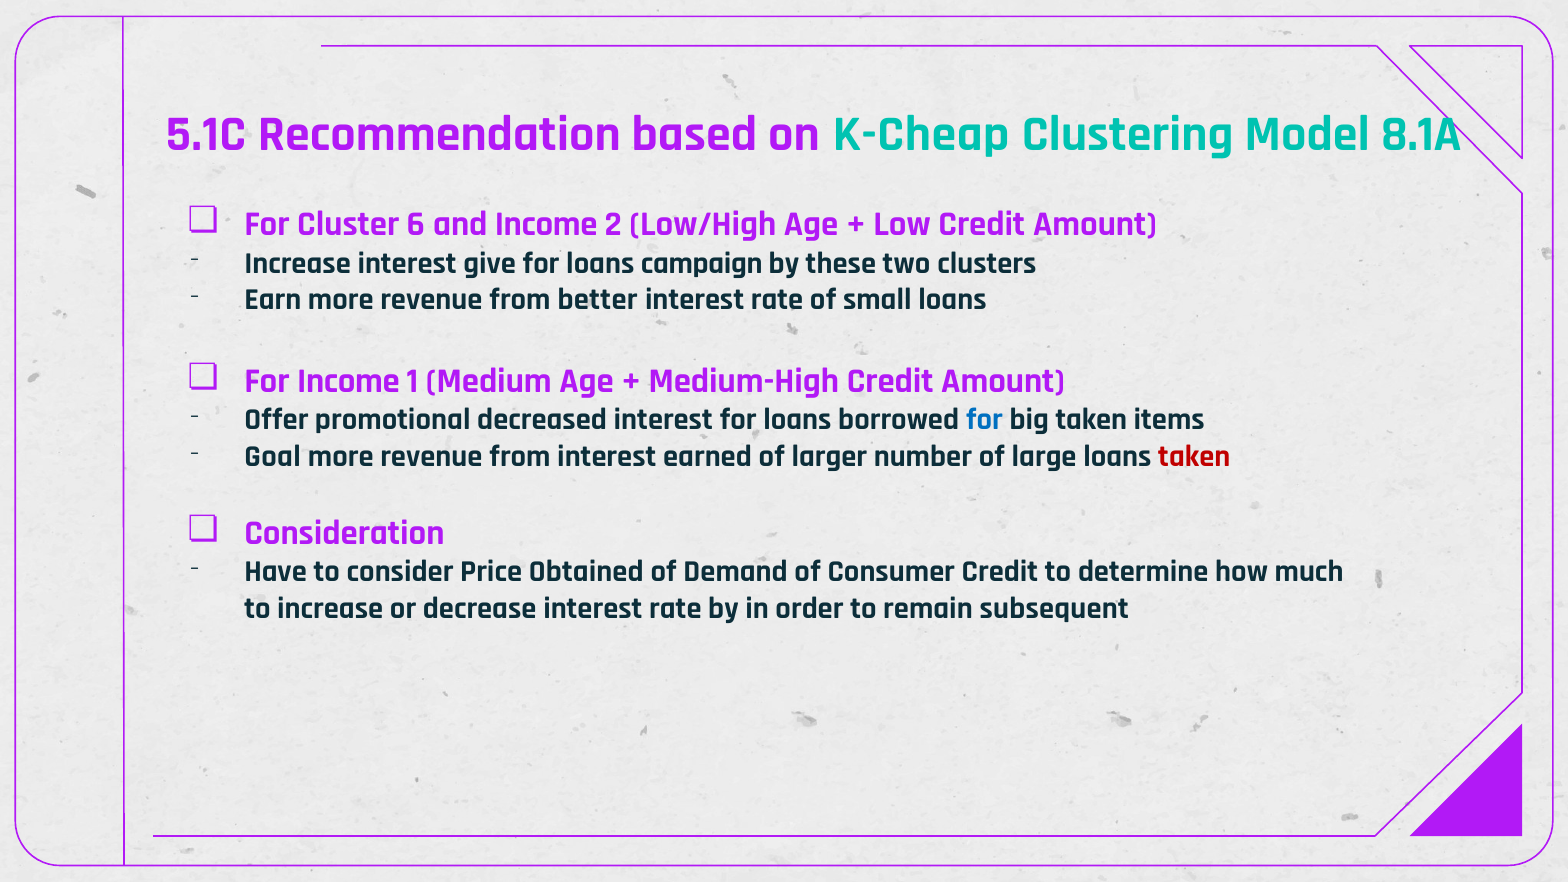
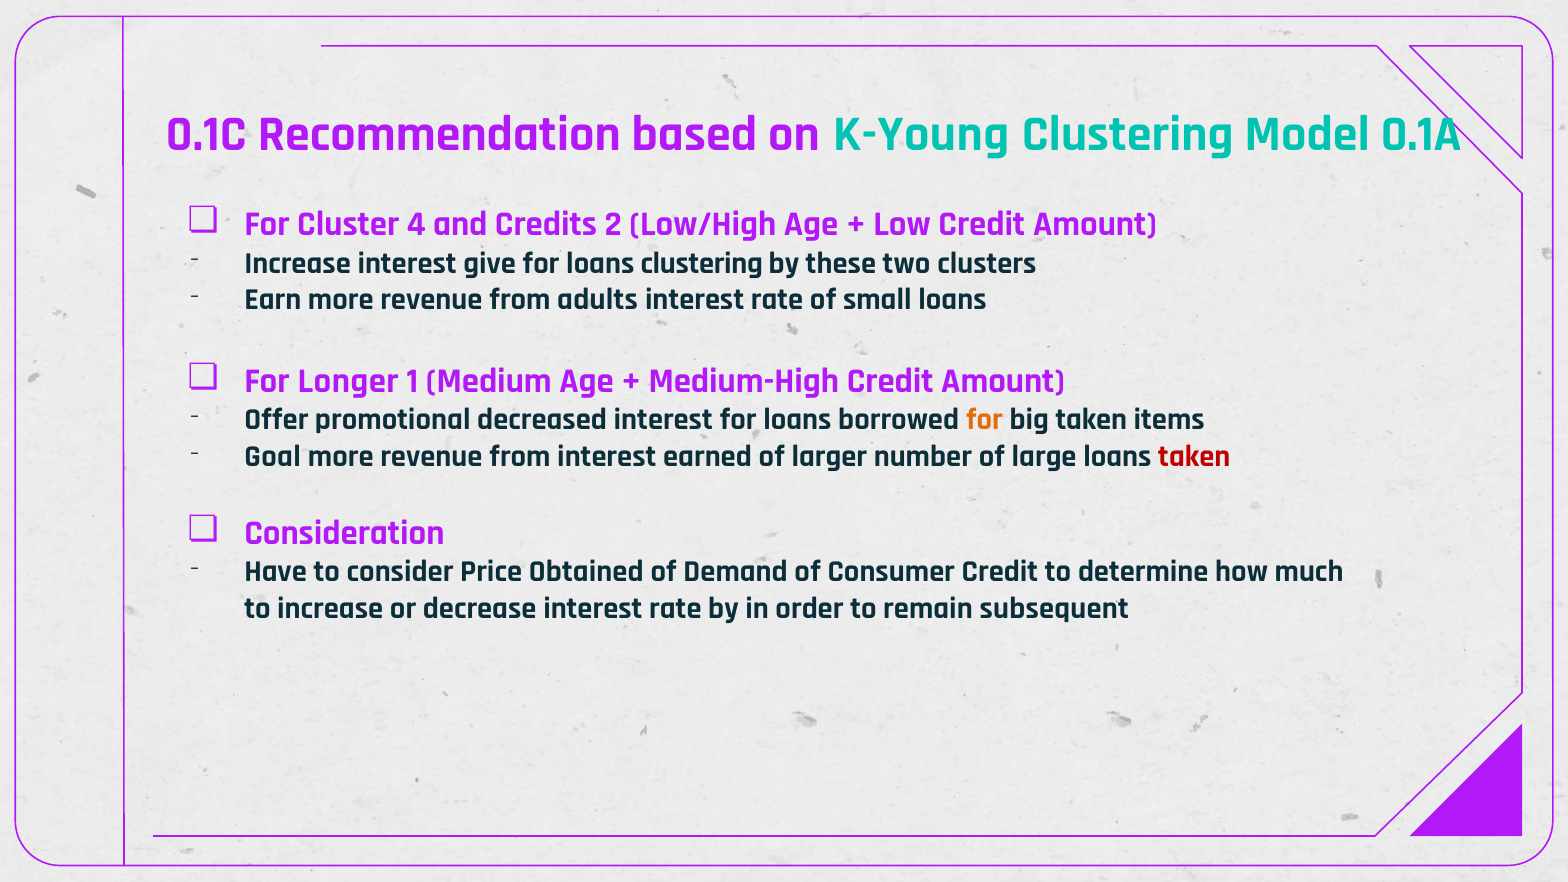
5.1C: 5.1C -> 0.1C (206, 134)
K-Cheap: K-Cheap -> K-Young (921, 134)
8.1A: 8.1A -> 0.1A (1421, 134)
6: 6 -> 4 (416, 224)
and Income: Income -> Credits (546, 224)
loans campaign: campaign -> clustering (702, 263)
better: better -> adults (598, 300)
For Income: Income -> Longer (348, 381)
for colour: blue -> orange (984, 420)
